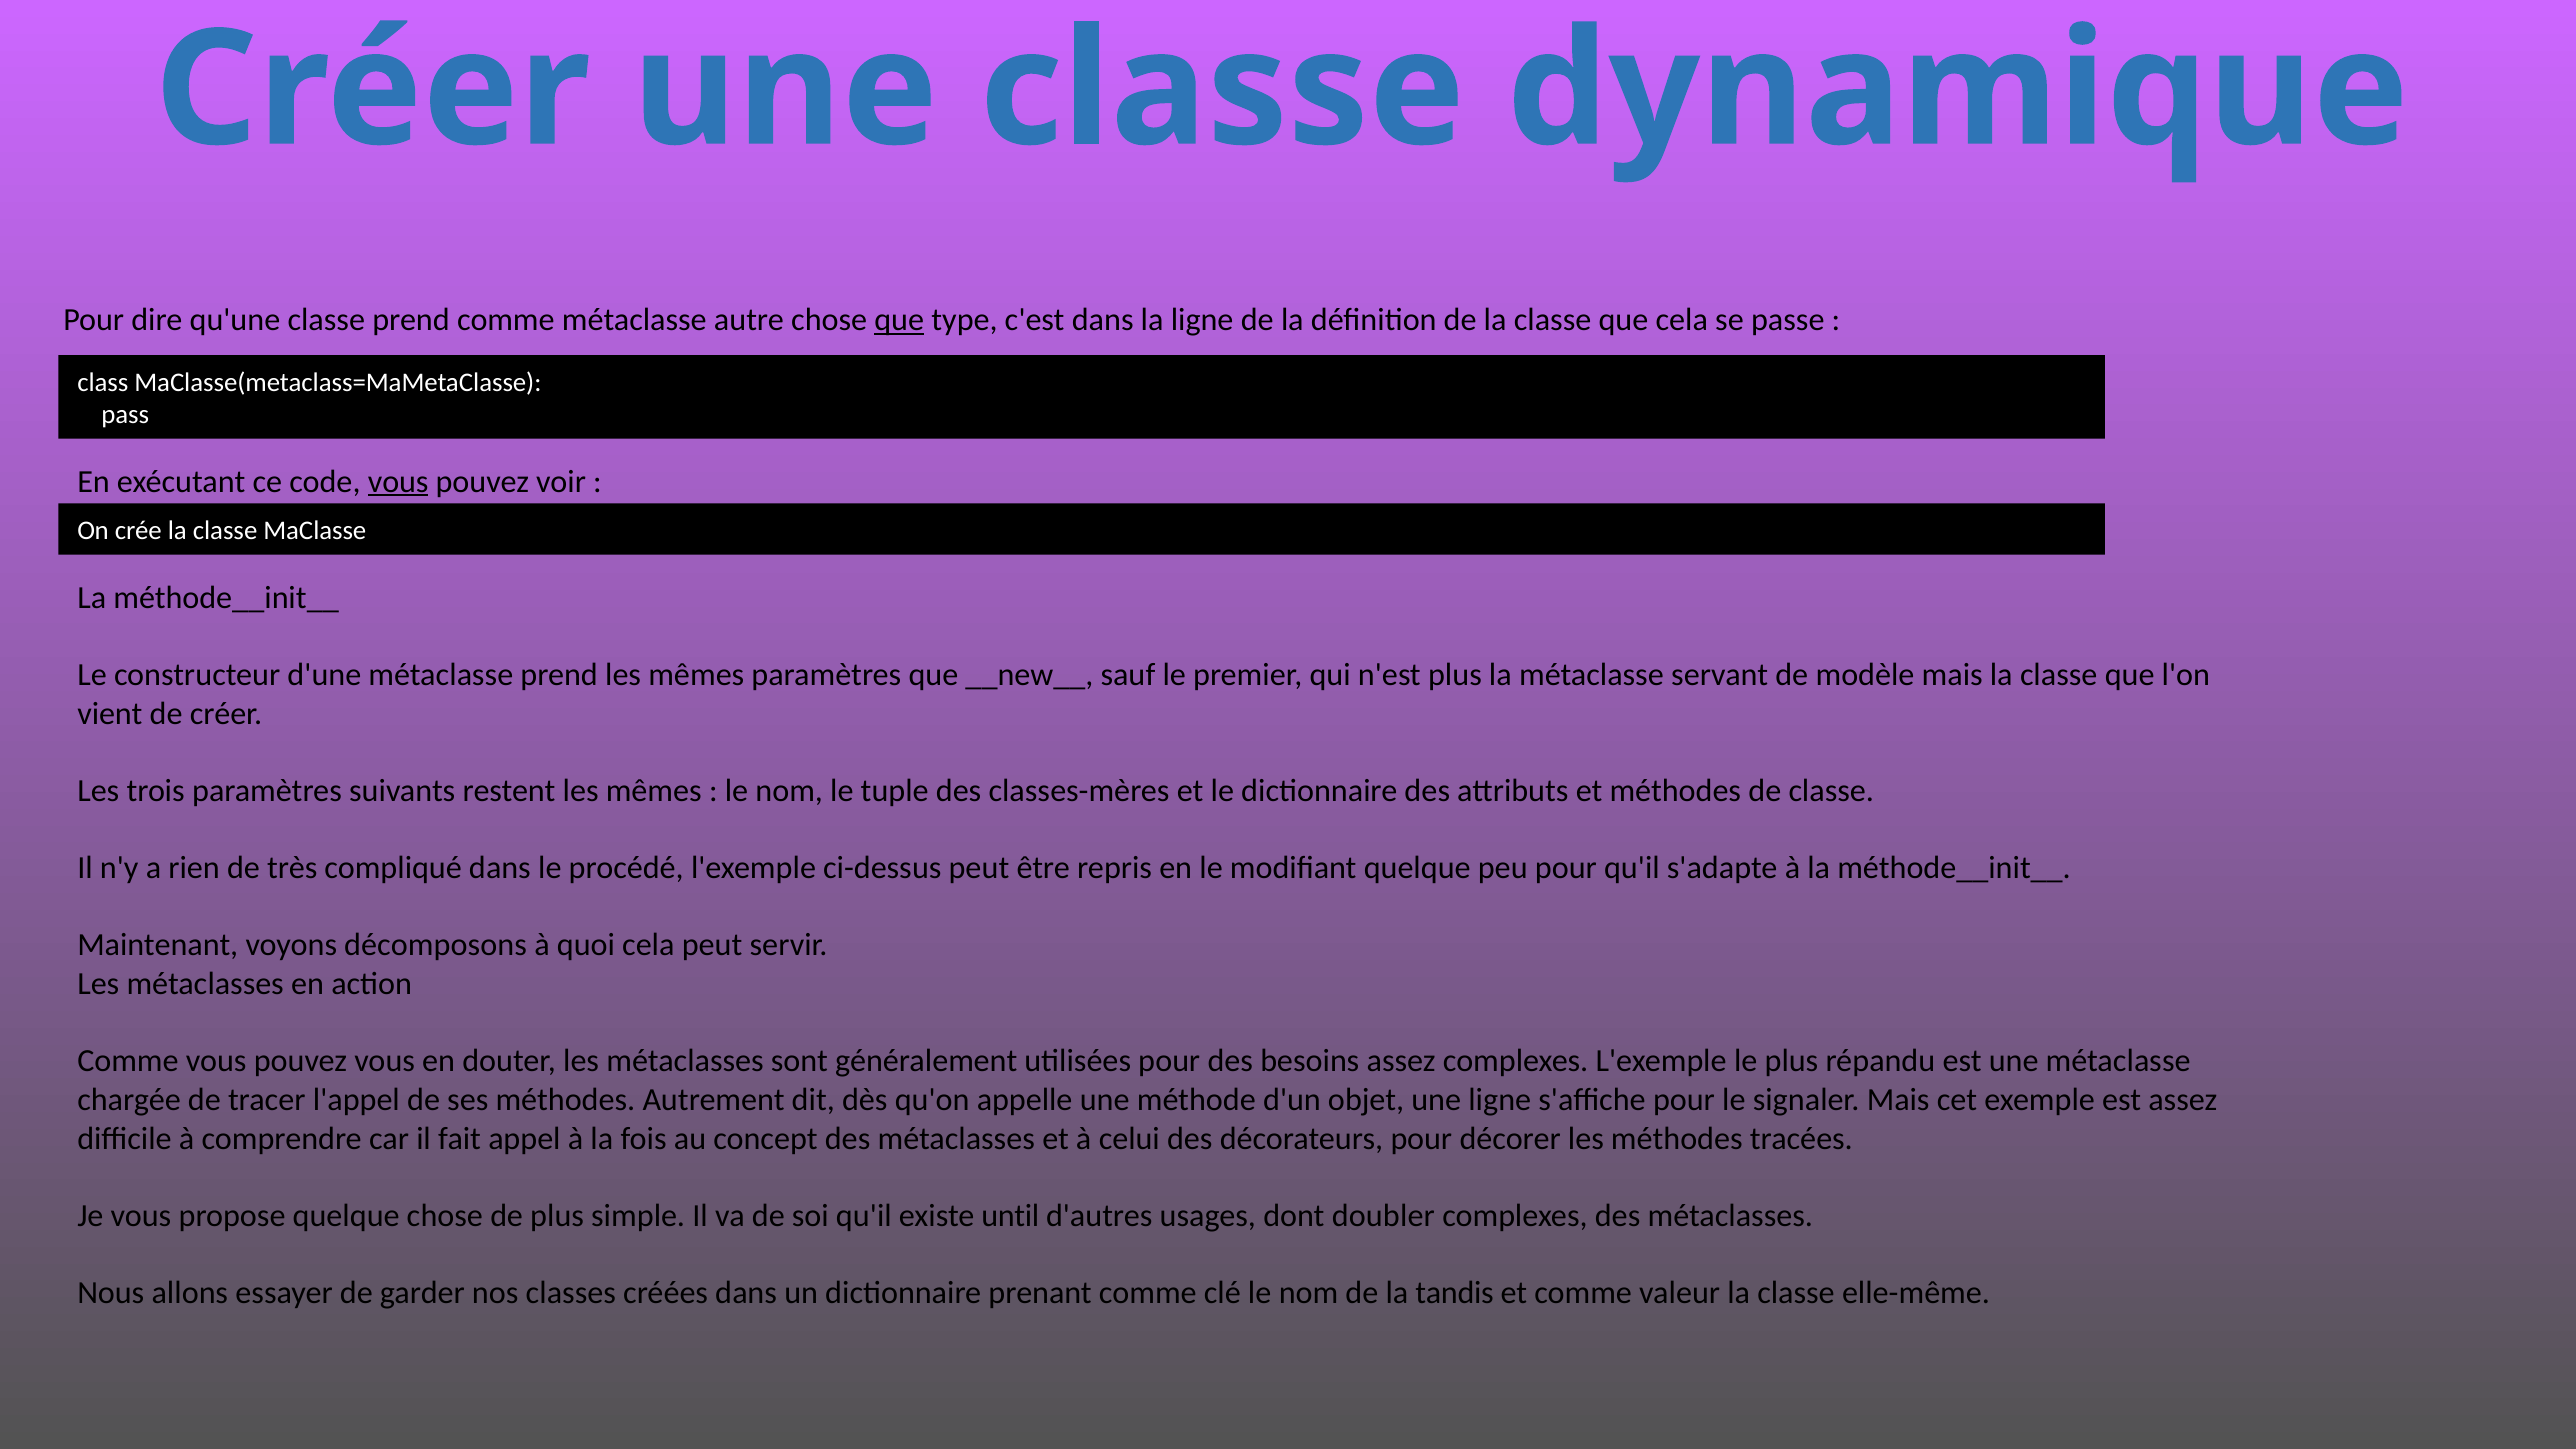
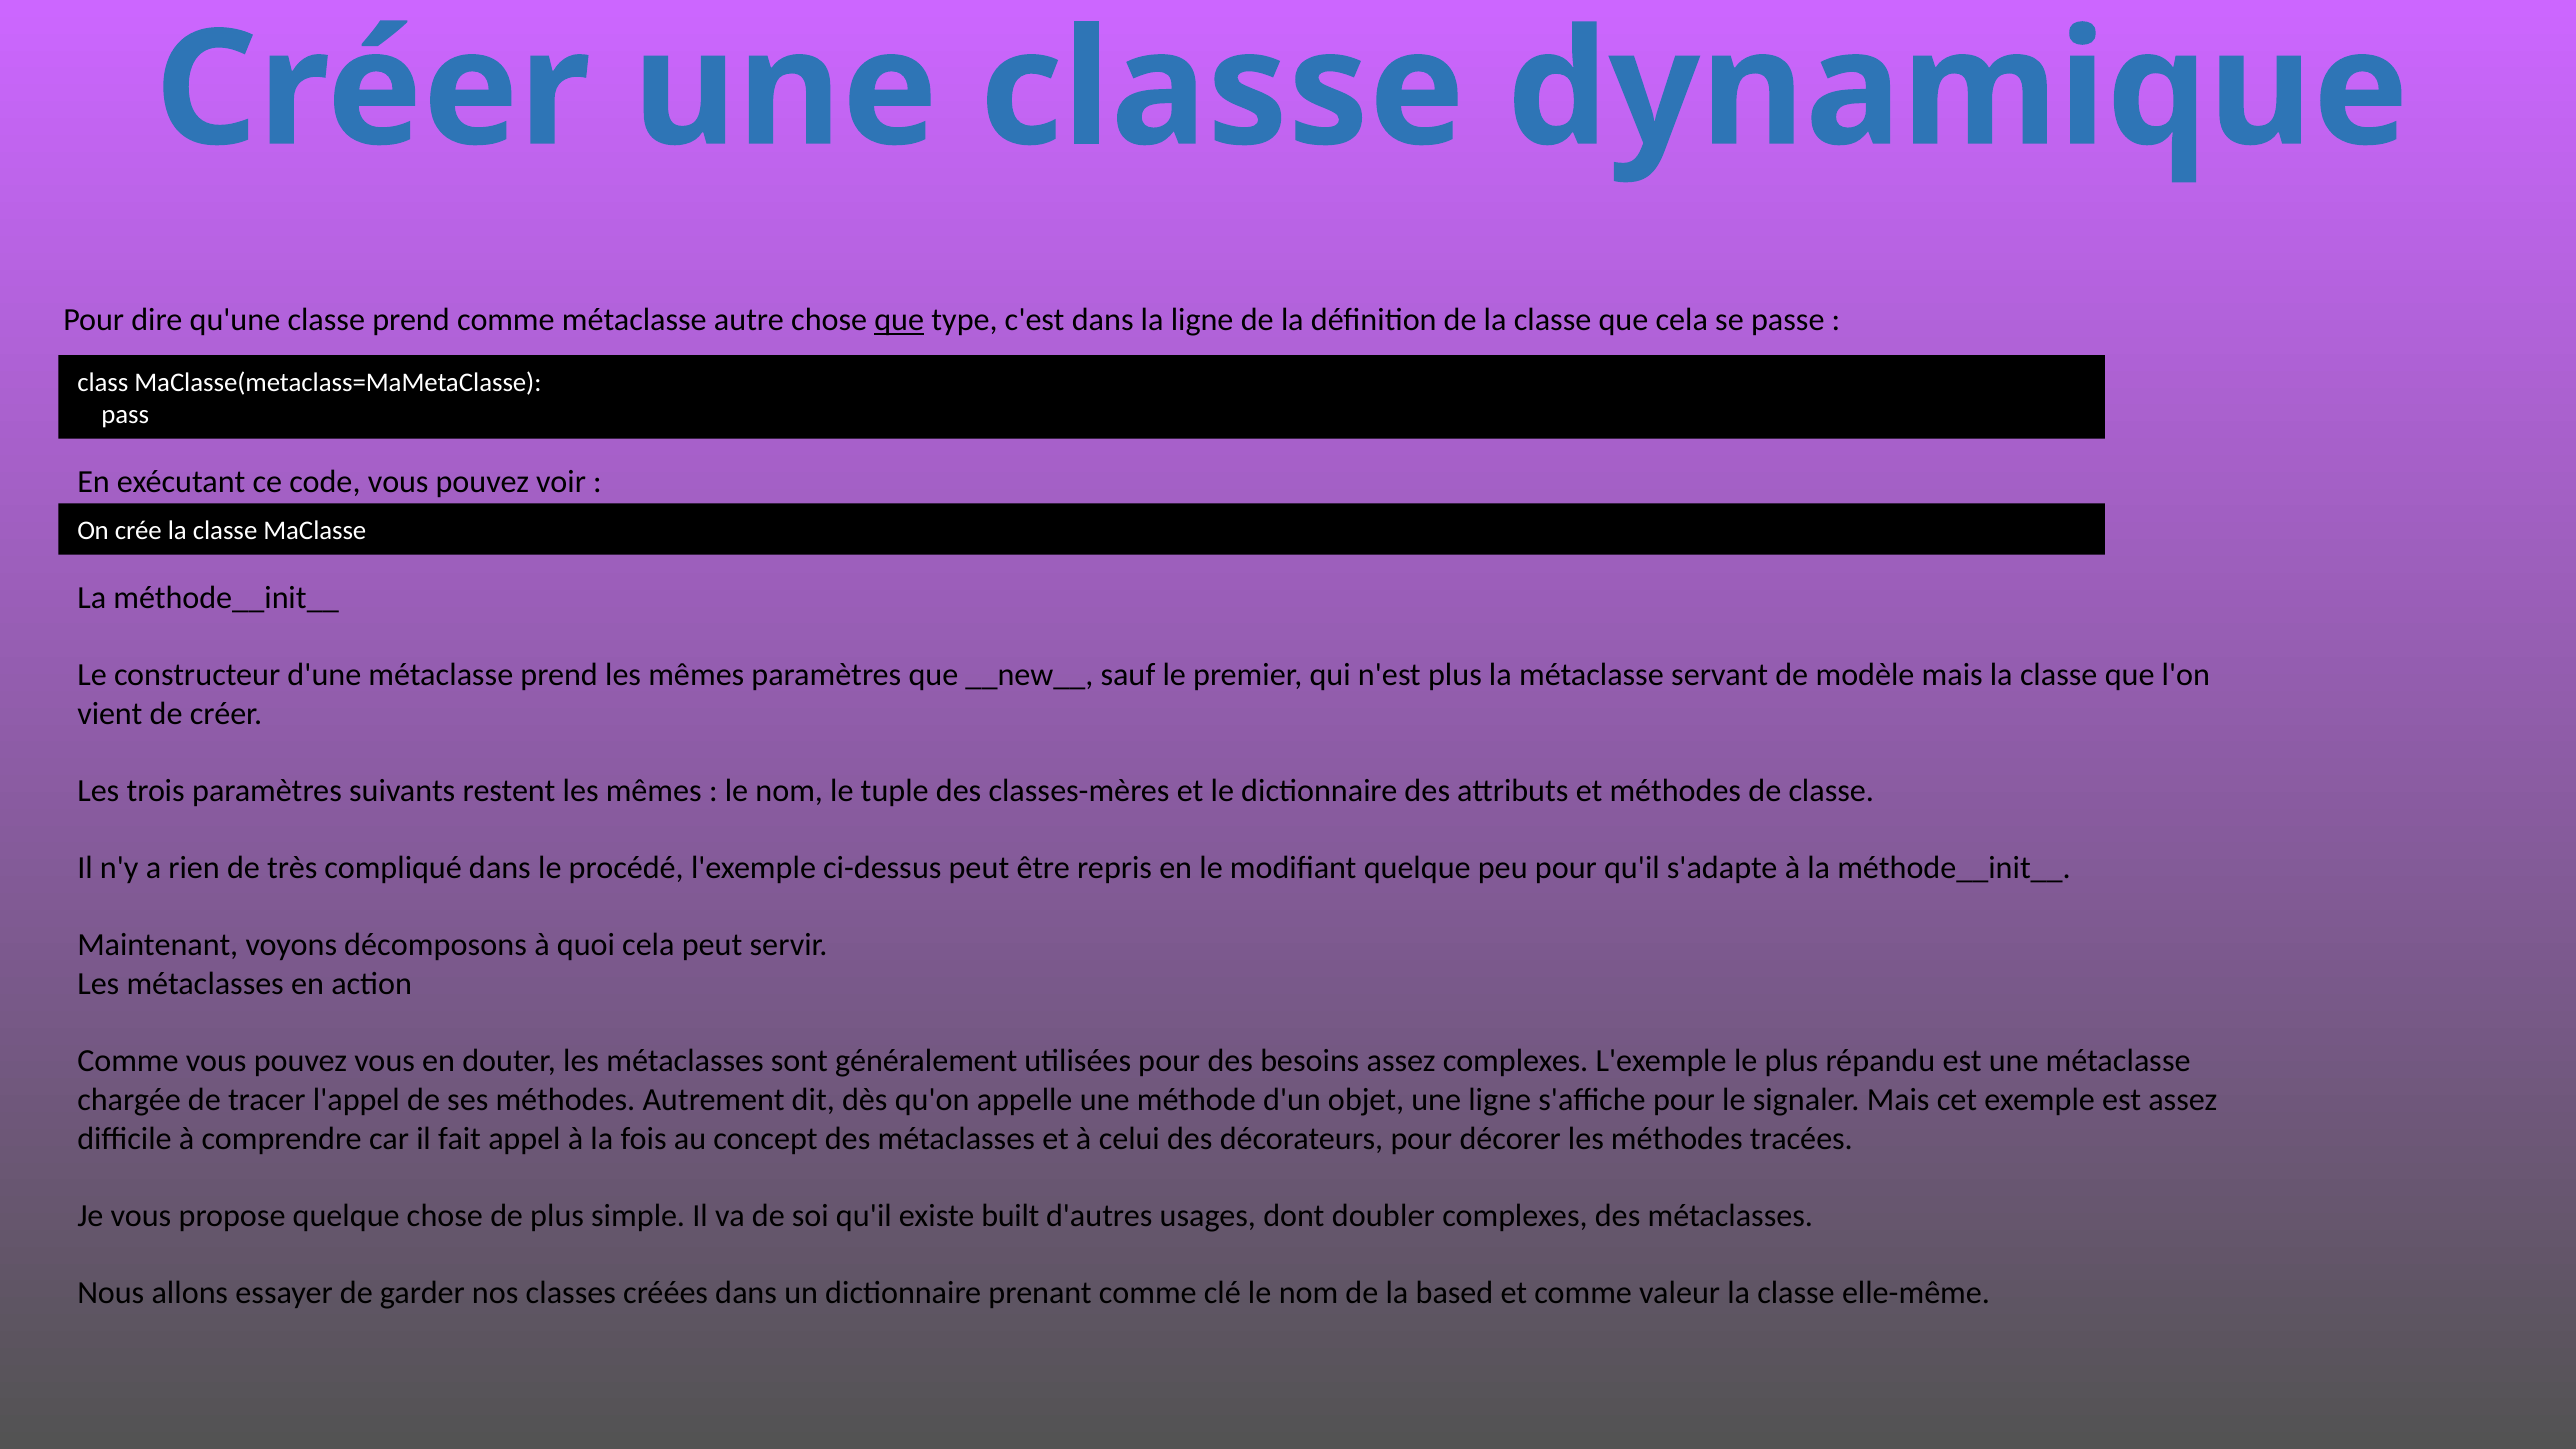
vous underline: present -> none (398, 482)
until: until -> built (1010, 1216)
tandis: tandis -> based (1454, 1293)
